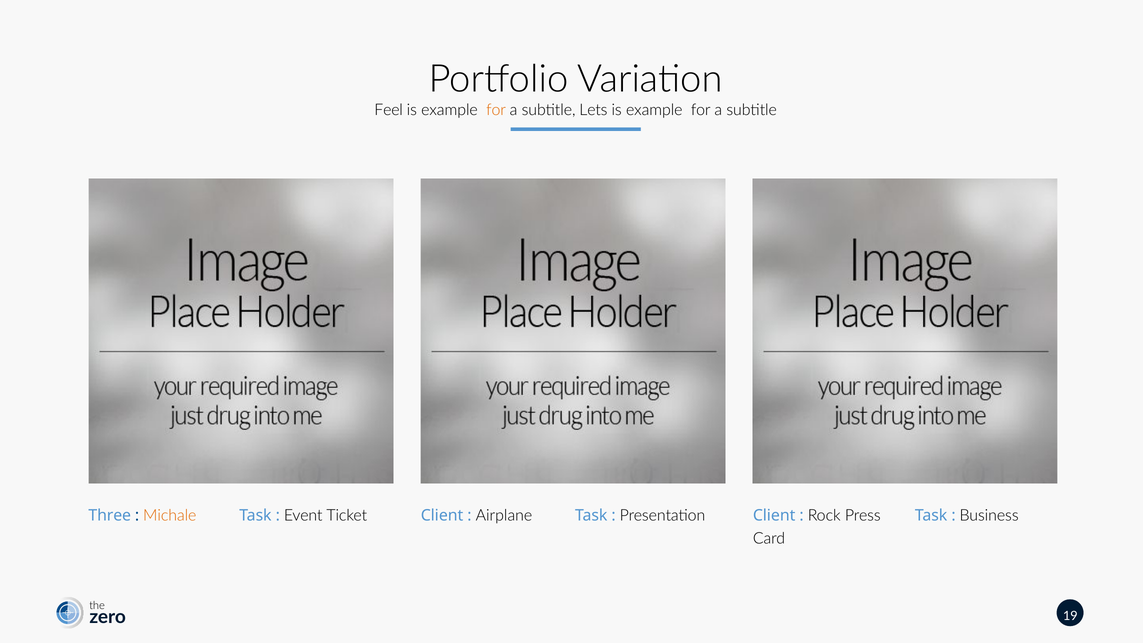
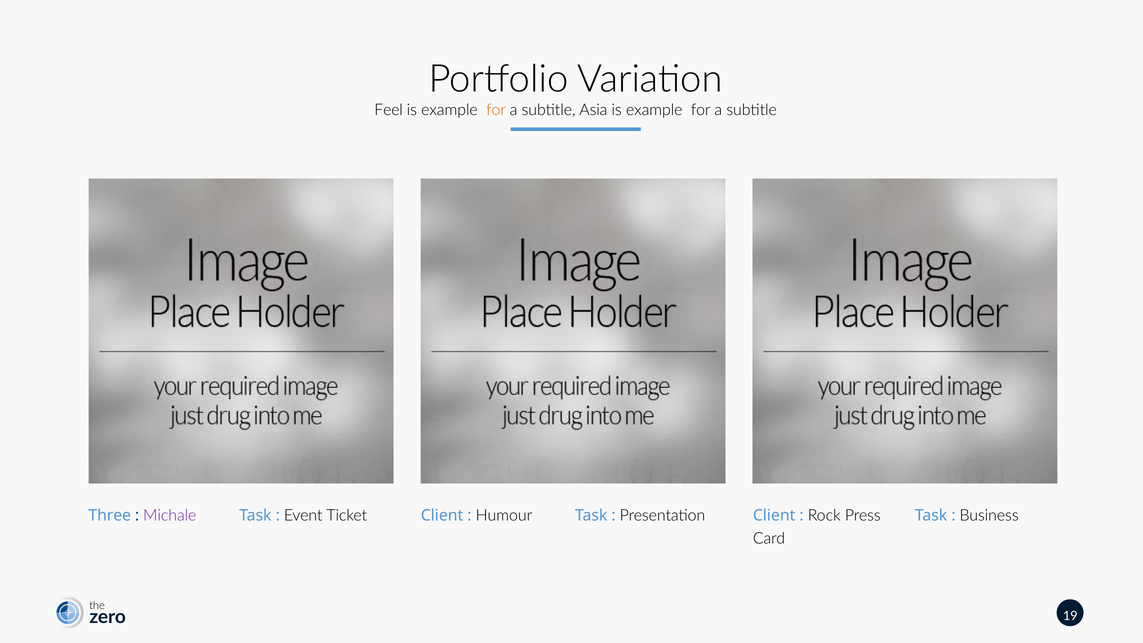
Lets: Lets -> Asia (593, 110)
Michale colour: orange -> purple (170, 516)
Airplane: Airplane -> Humour (504, 516)
